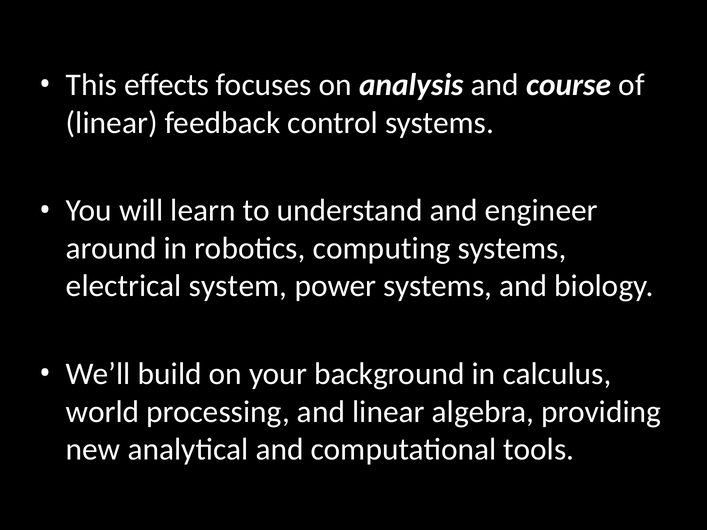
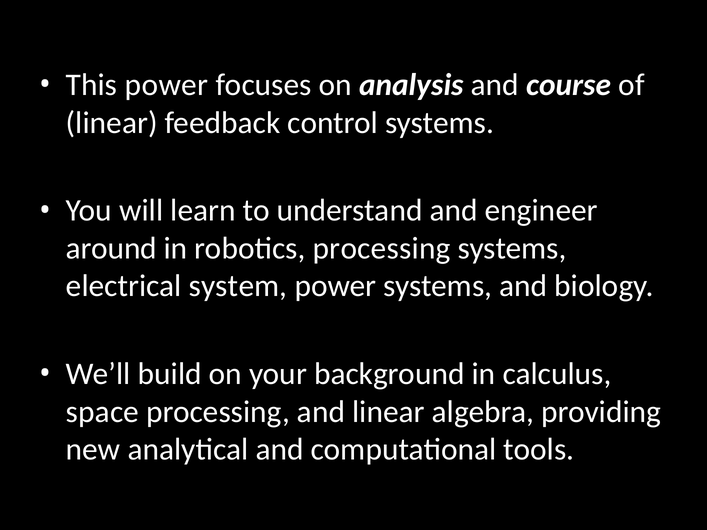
This effects: effects -> power (166, 85)
robotics computing: computing -> processing (382, 248)
world: world -> space (102, 412)
